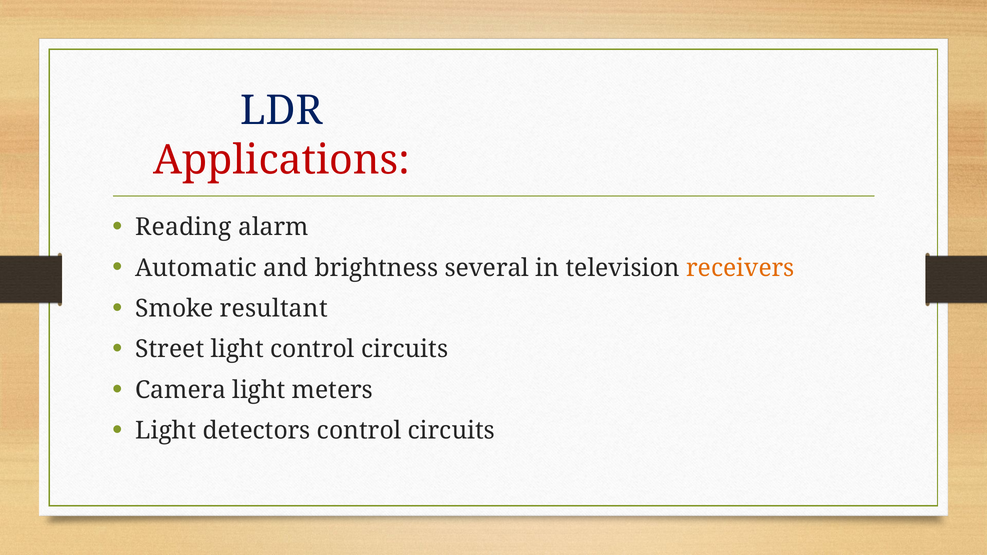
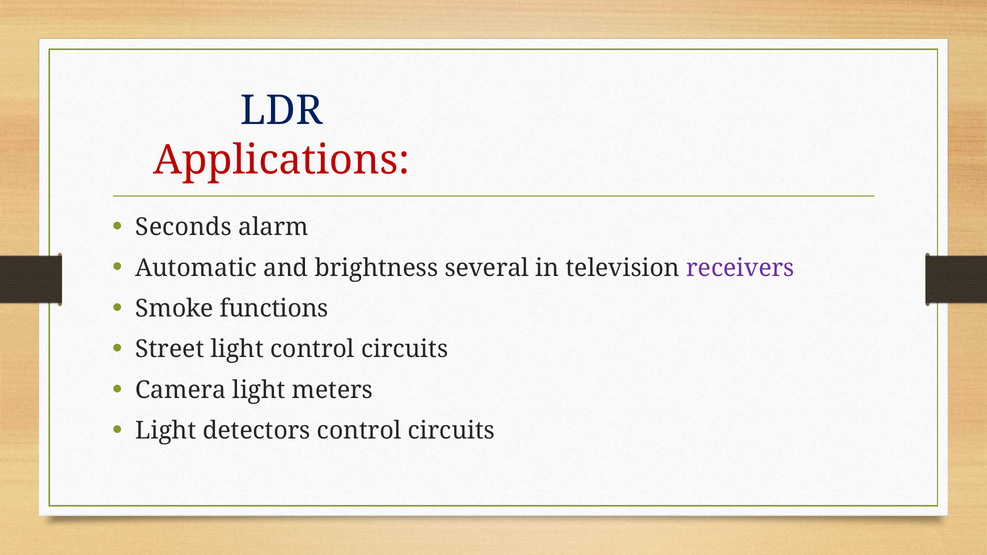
Reading: Reading -> Seconds (184, 227)
receivers colour: orange -> purple (740, 268)
resultant: resultant -> functions (274, 309)
